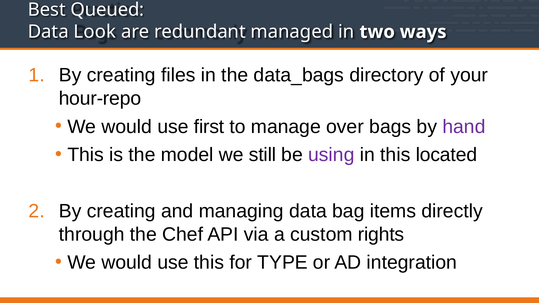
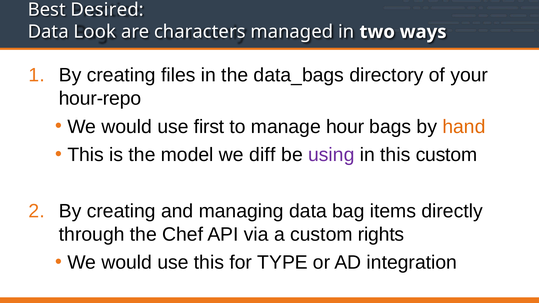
Queued: Queued -> Desired (107, 10)
redundant: redundant -> characters (200, 32)
over: over -> hour (345, 127)
hand colour: purple -> orange (464, 127)
still: still -> diff (262, 155)
this located: located -> custom (446, 155)
